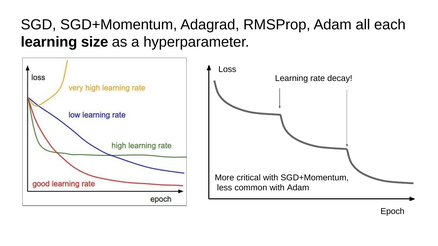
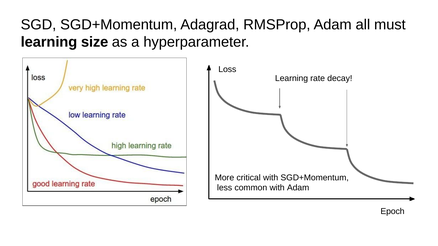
each: each -> must (390, 25)
